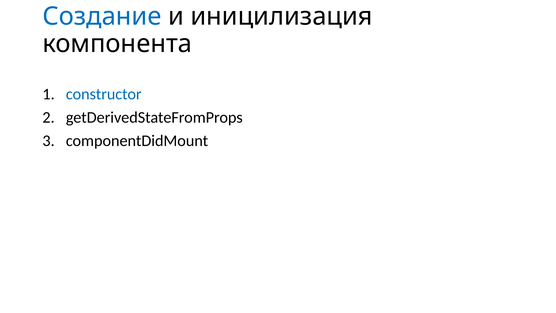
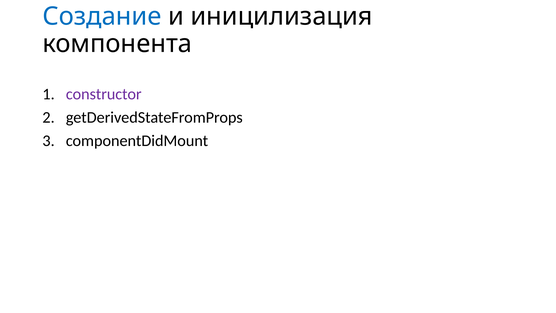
constructor colour: blue -> purple (104, 94)
